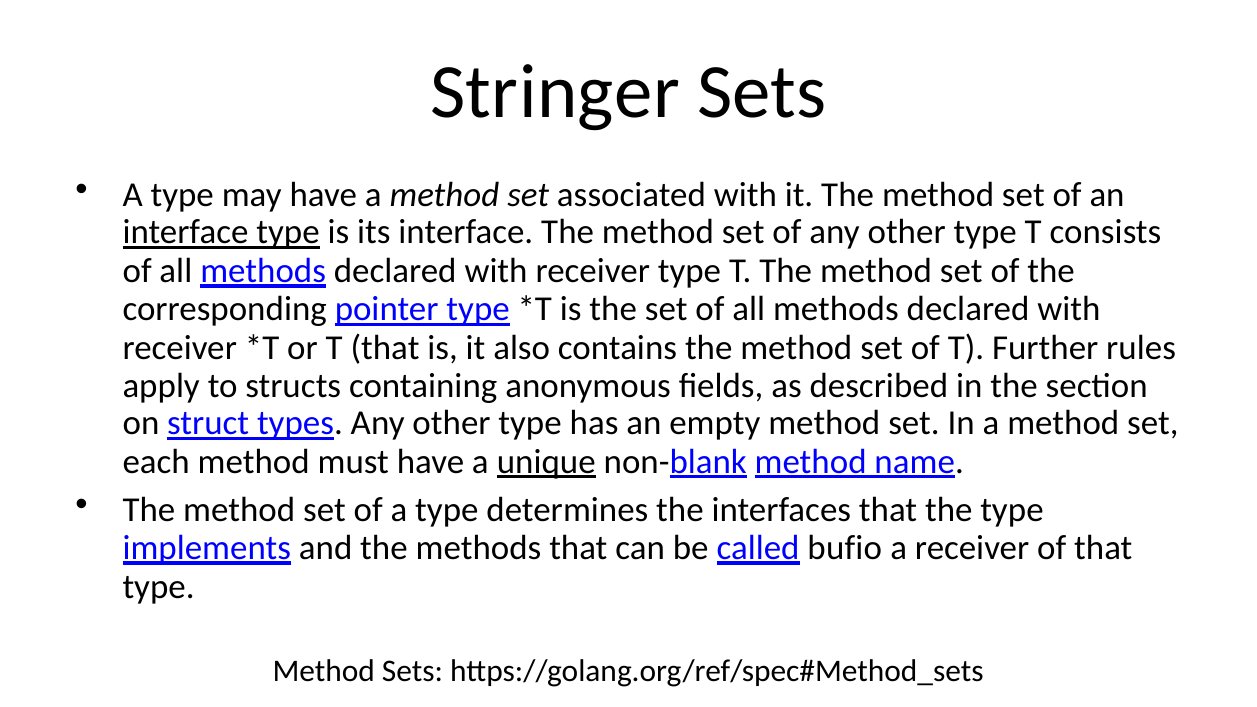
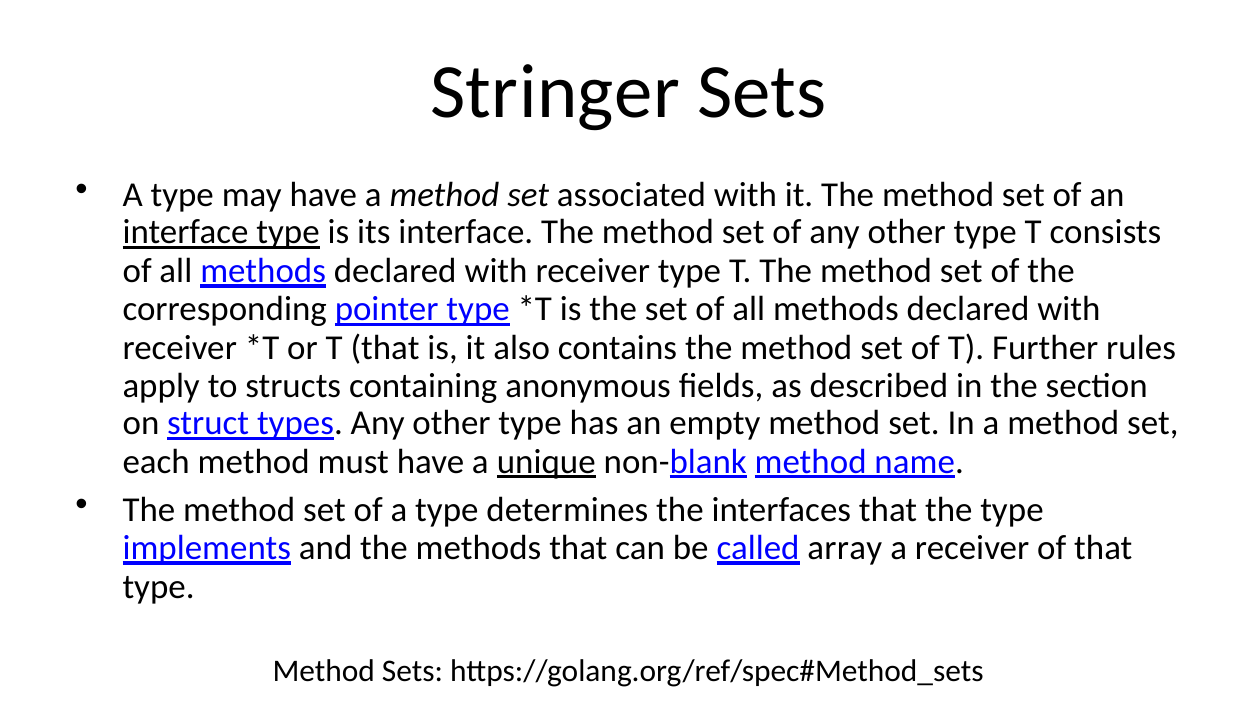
bufio: bufio -> array (845, 548)
